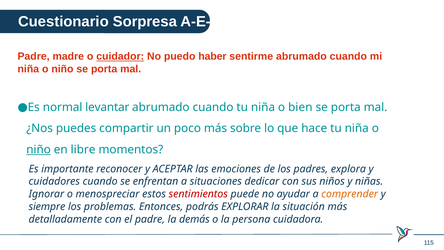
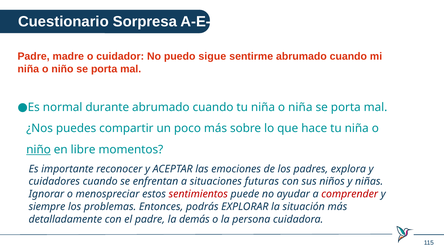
cuidador underline: present -> none (120, 56)
haber: haber -> sigue (212, 56)
levantar: levantar -> durante (107, 107)
o bien: bien -> niña (300, 107)
dedicar: dedicar -> futuras (262, 181)
comprender colour: orange -> red (350, 194)
